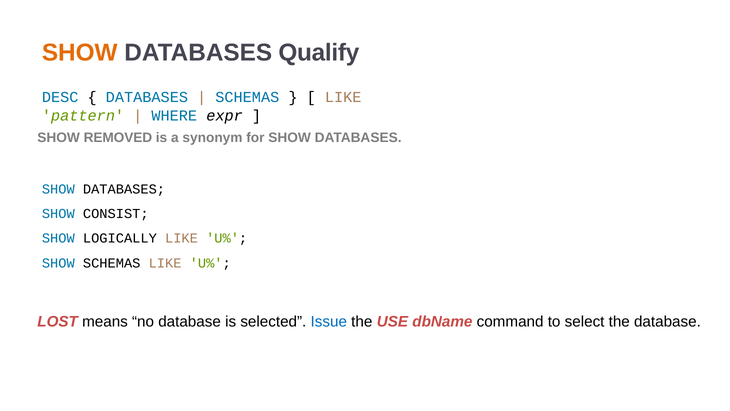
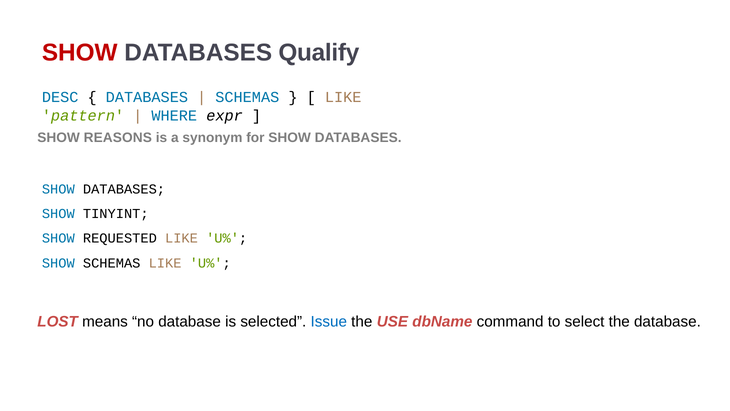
SHOW colour: orange -> red (80, 53)
REMOVED: REMOVED -> REASONS (118, 138)
CONSIST: CONSIST -> TINYINT (116, 214)
LOGICALLY: LOGICALLY -> REQUESTED (120, 238)
